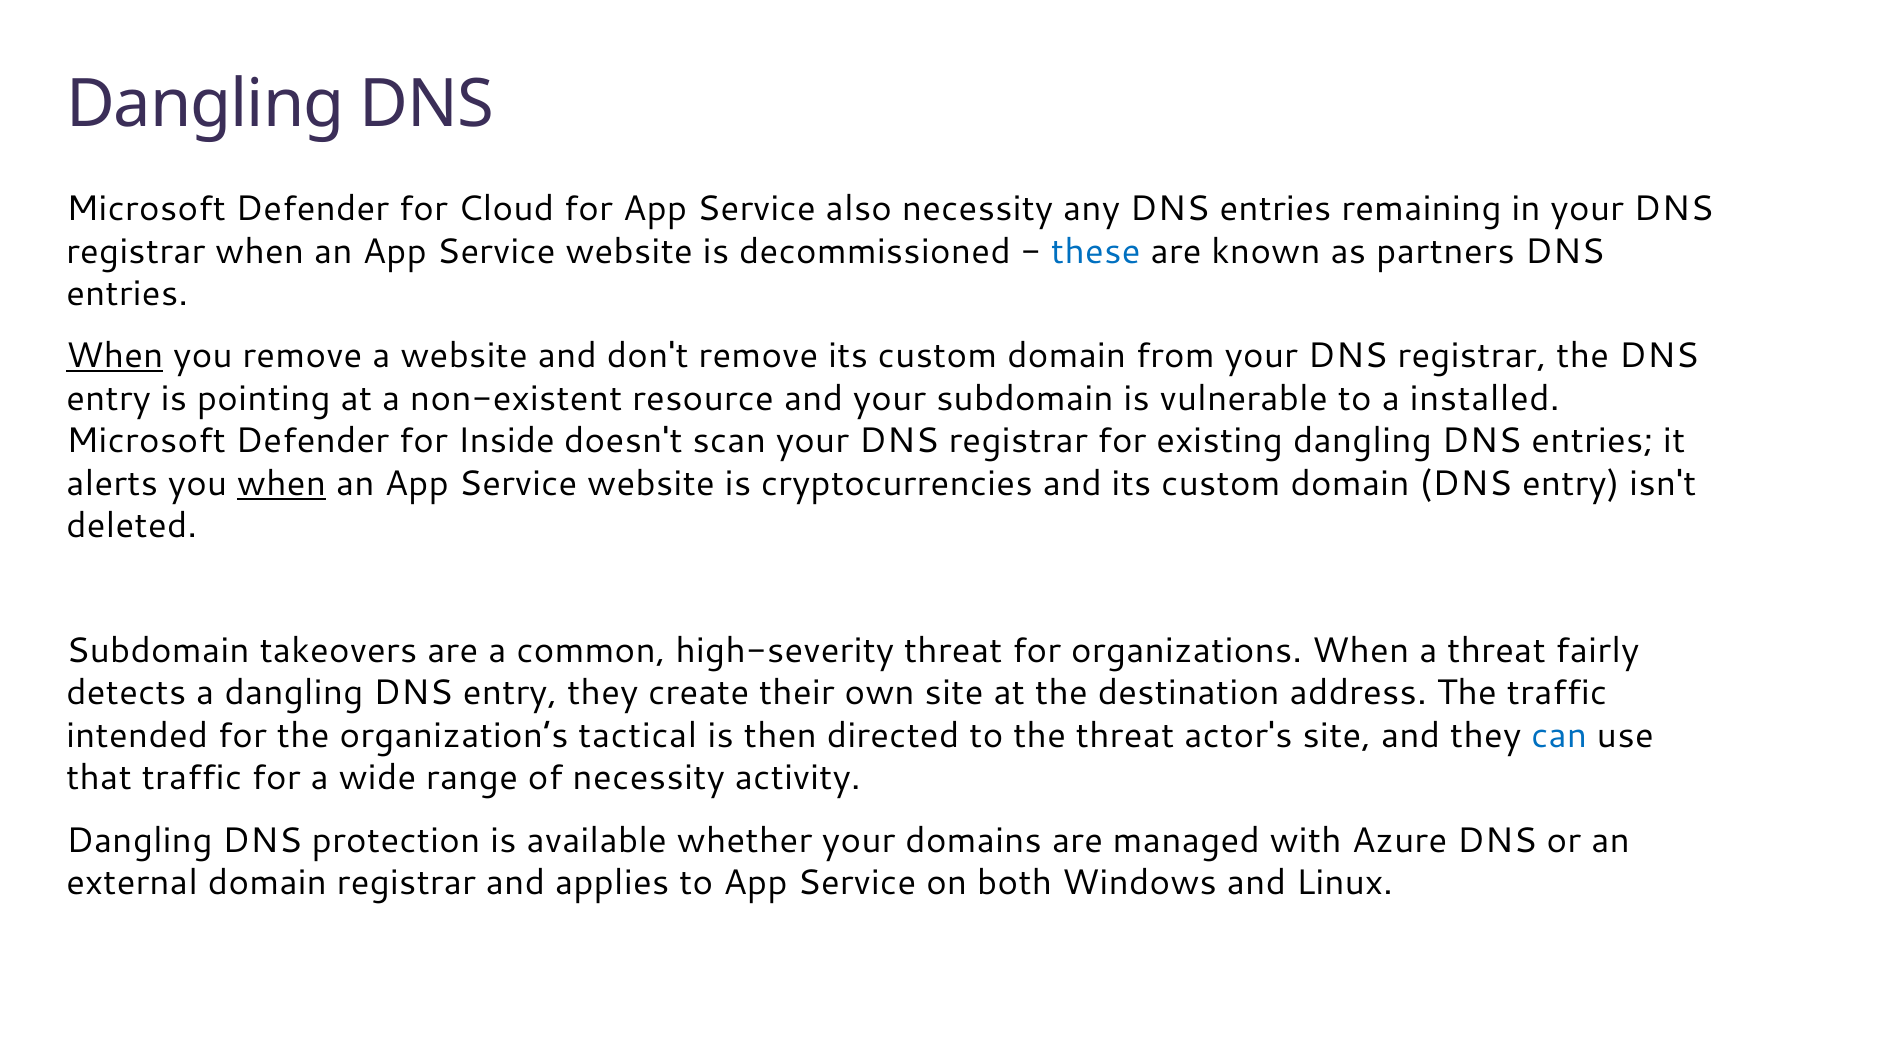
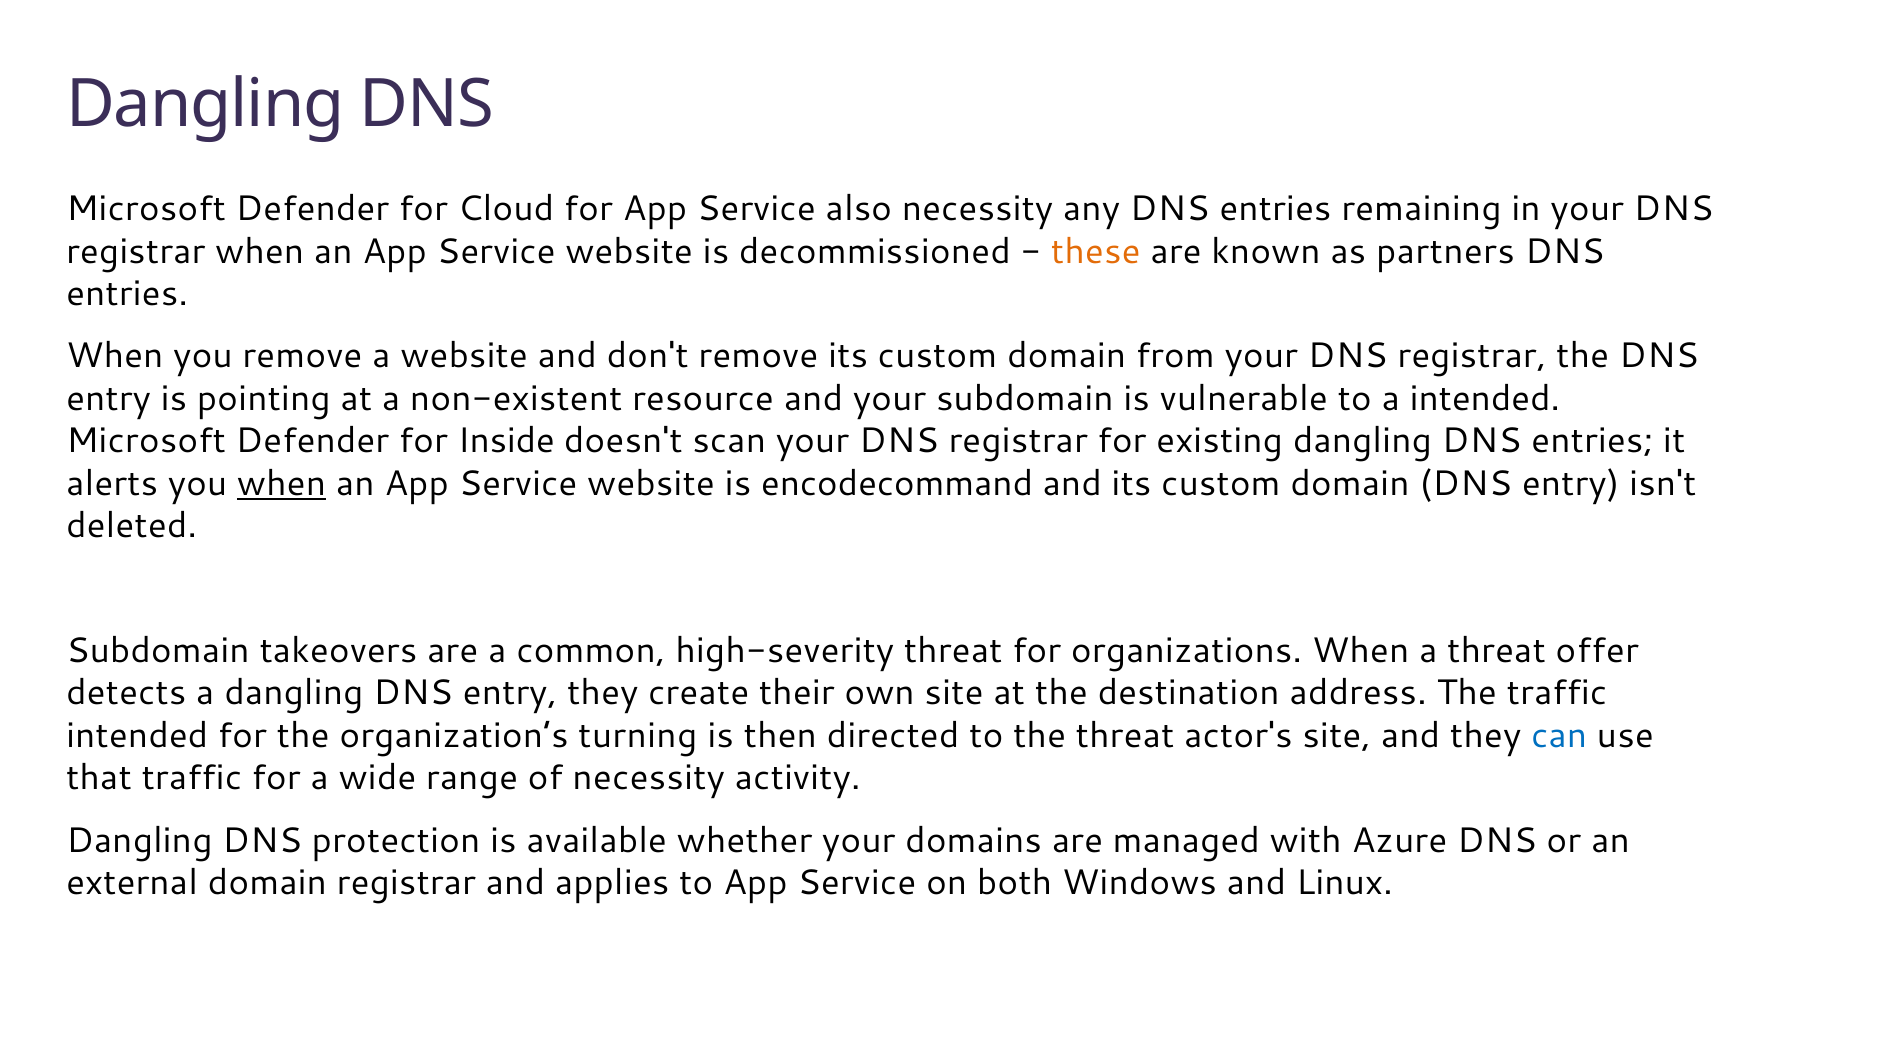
these colour: blue -> orange (1096, 251)
When underline: present -> none (115, 356)
a installed: installed -> intended (1485, 399)
cryptocurrencies: cryptocurrencies -> encodecommand (897, 484)
fairly: fairly -> offer (1597, 651)
tactical: tactical -> turning (638, 736)
